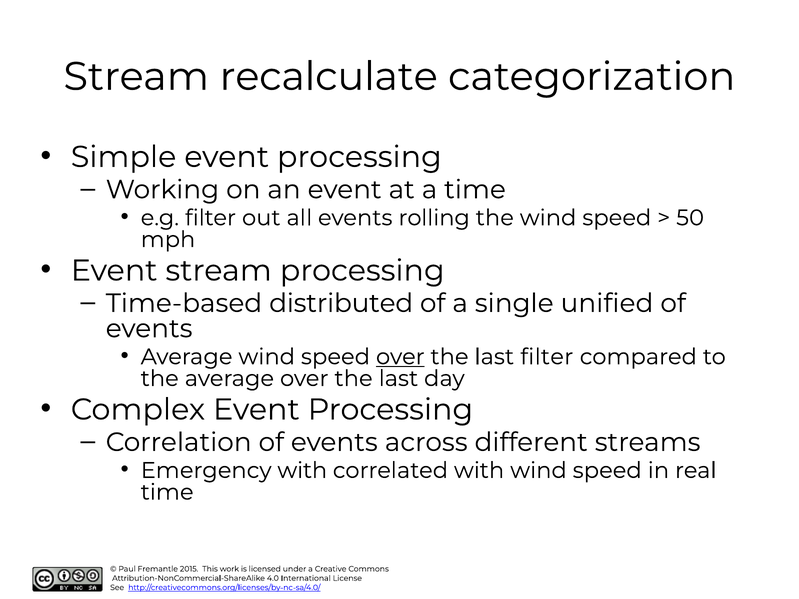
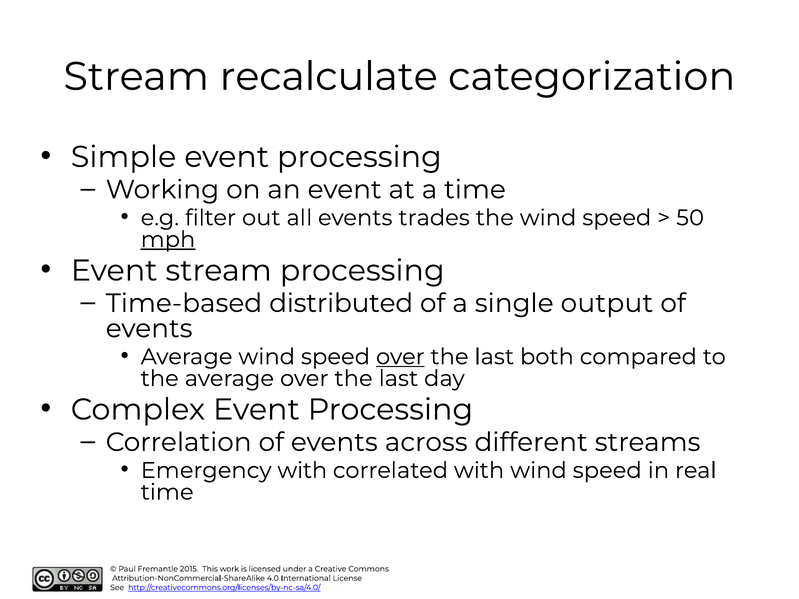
rolling: rolling -> trades (434, 218)
mph underline: none -> present (168, 240)
unified: unified -> output (607, 303)
last filter: filter -> both (547, 357)
